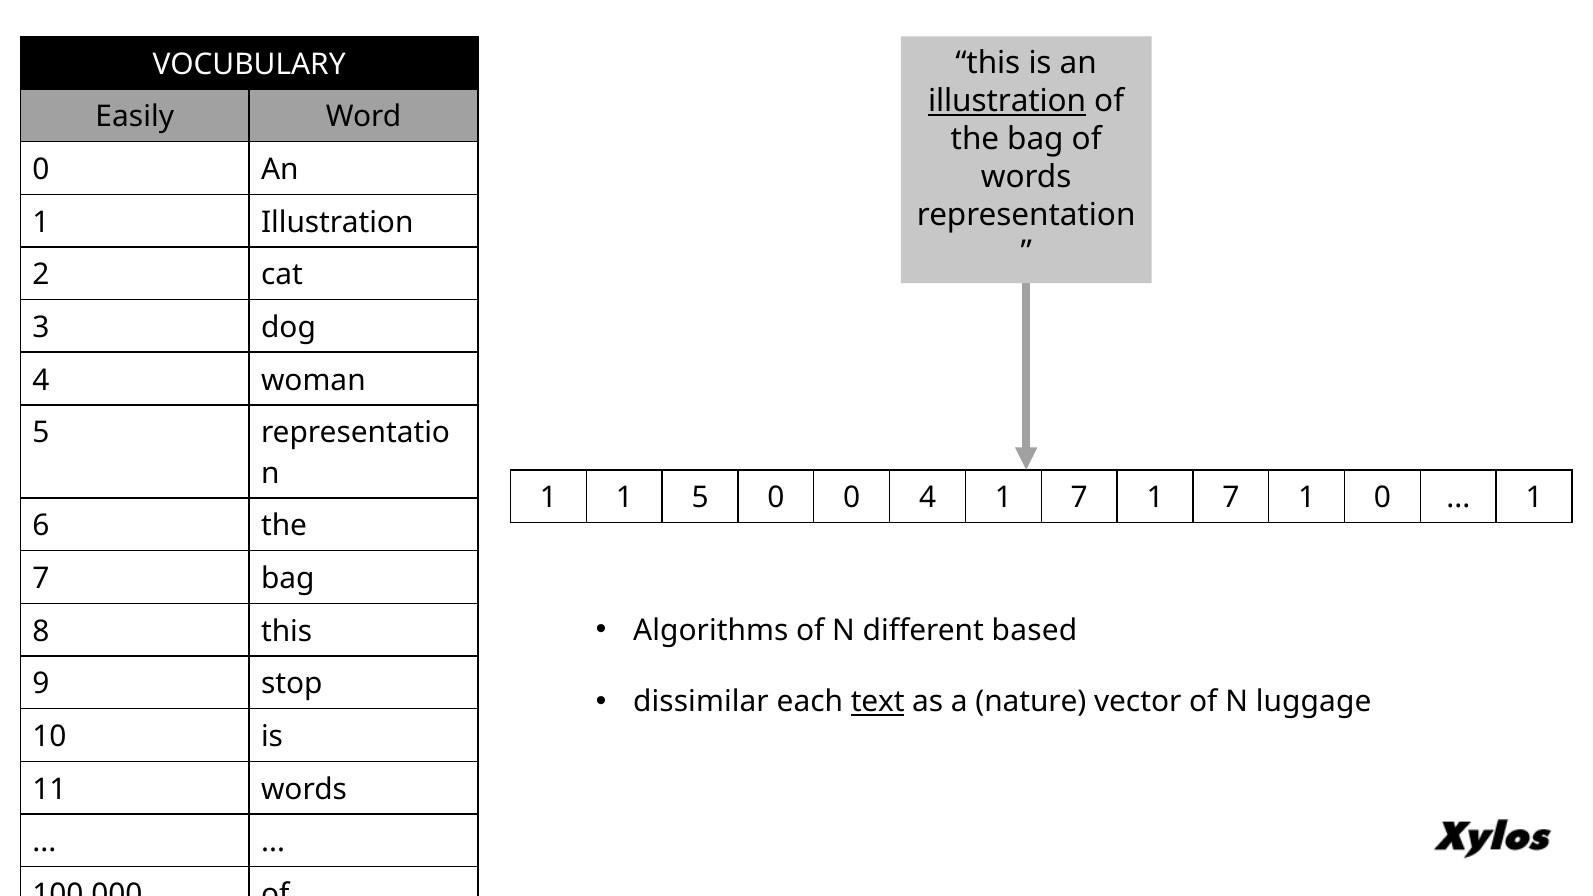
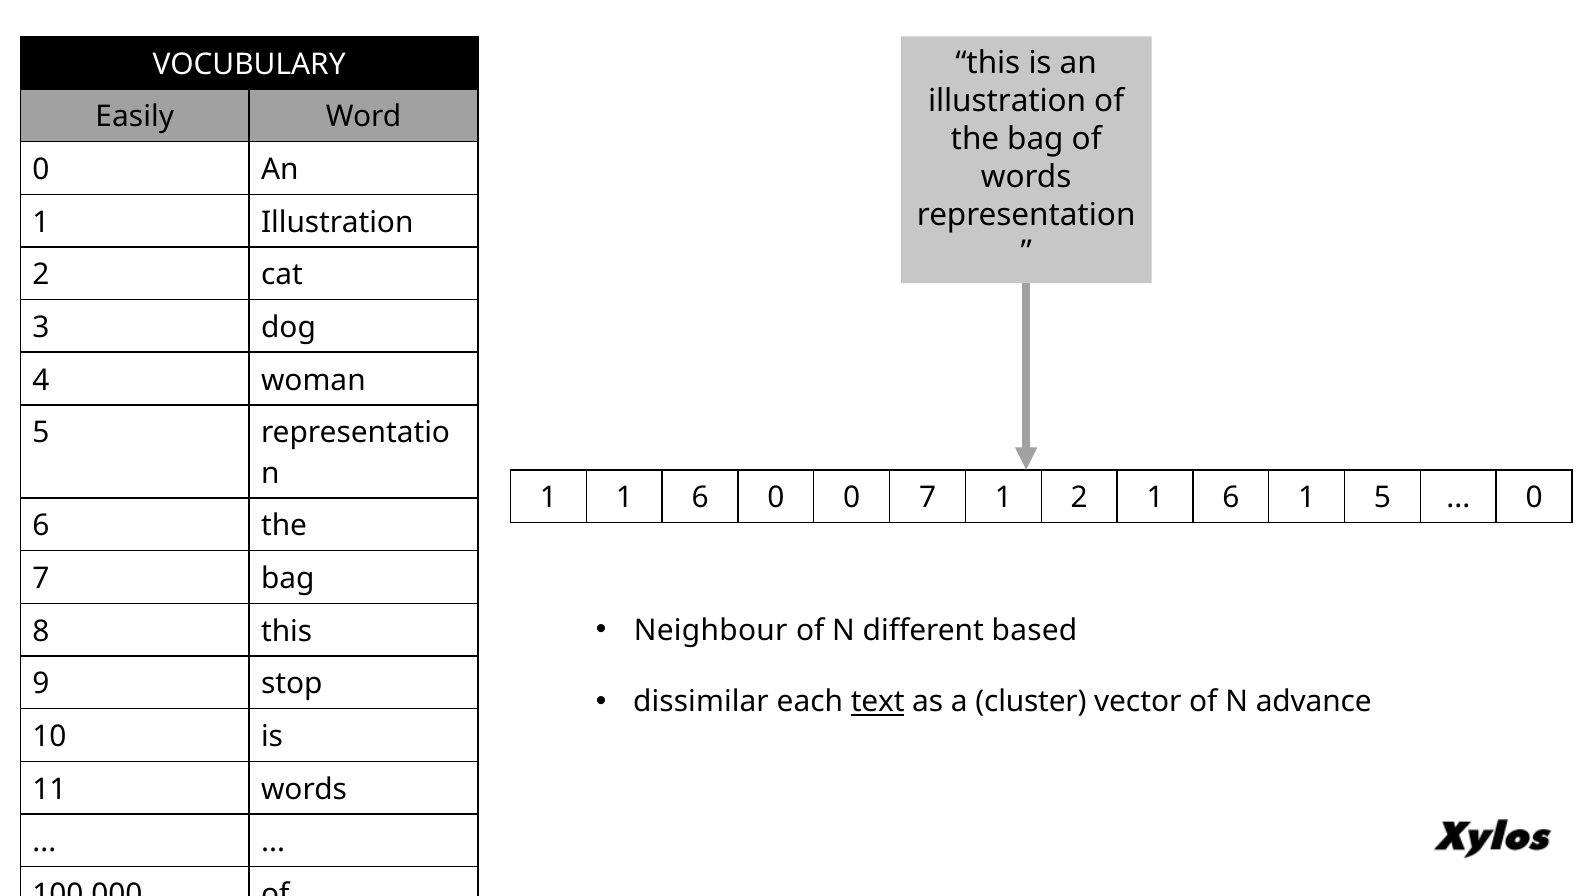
illustration underline: present -> none (1007, 101)
1 1 5: 5 -> 6 (700, 498)
0 4: 4 -> 7 (928, 498)
7: 7 -> 2 (1079, 498)
7: 7 -> 6 (1231, 498)
1 0: 0 -> 5 (1383, 498)
1: 1 -> 0 (1534, 498)
Algorithms: Algorithms -> Neighbour (711, 630)
nature: nature -> cluster (1031, 702)
luggage: luggage -> advance (1314, 702)
